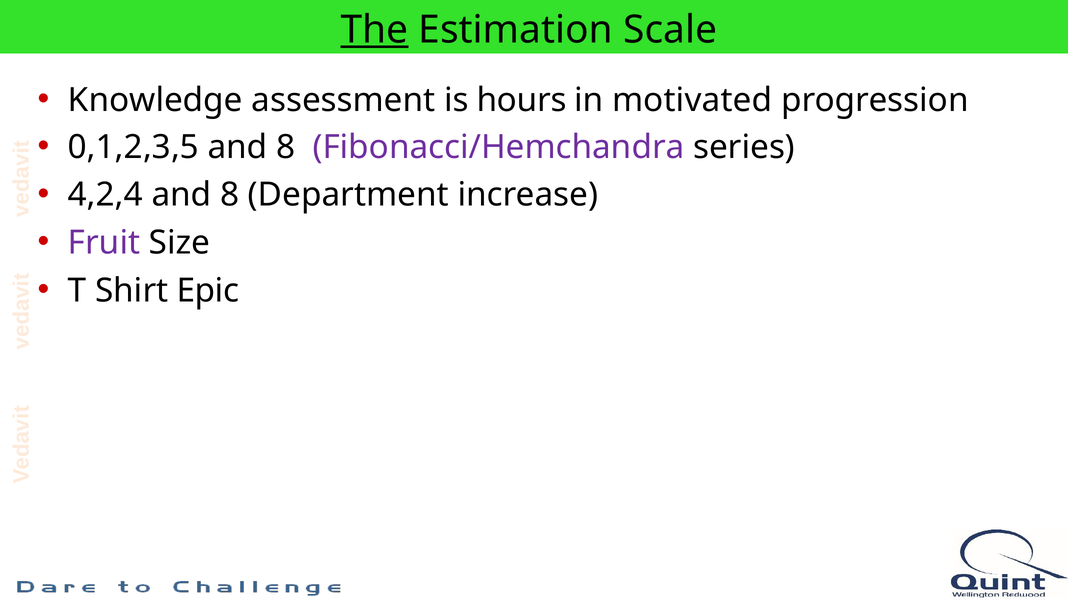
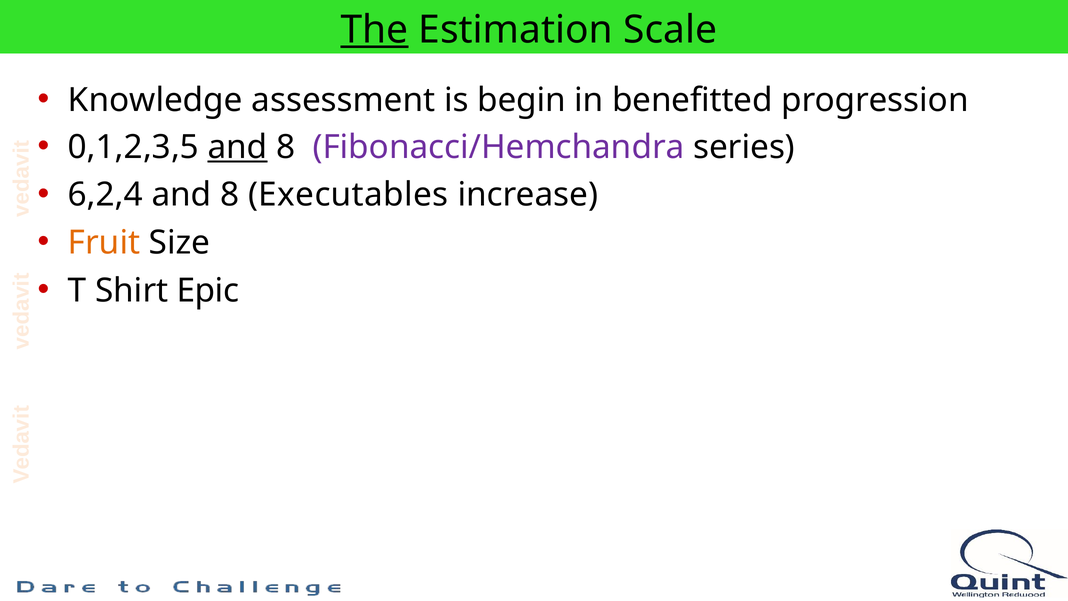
hours: hours -> begin (521, 100)
motivated: motivated -> benefitted (692, 100)
and underline: none -> present (238, 147)
4,2,4: 4,2,4 -> 6,2,4 (105, 195)
Department: Department -> Executables (348, 195)
Fruit colour: purple -> orange (104, 243)
